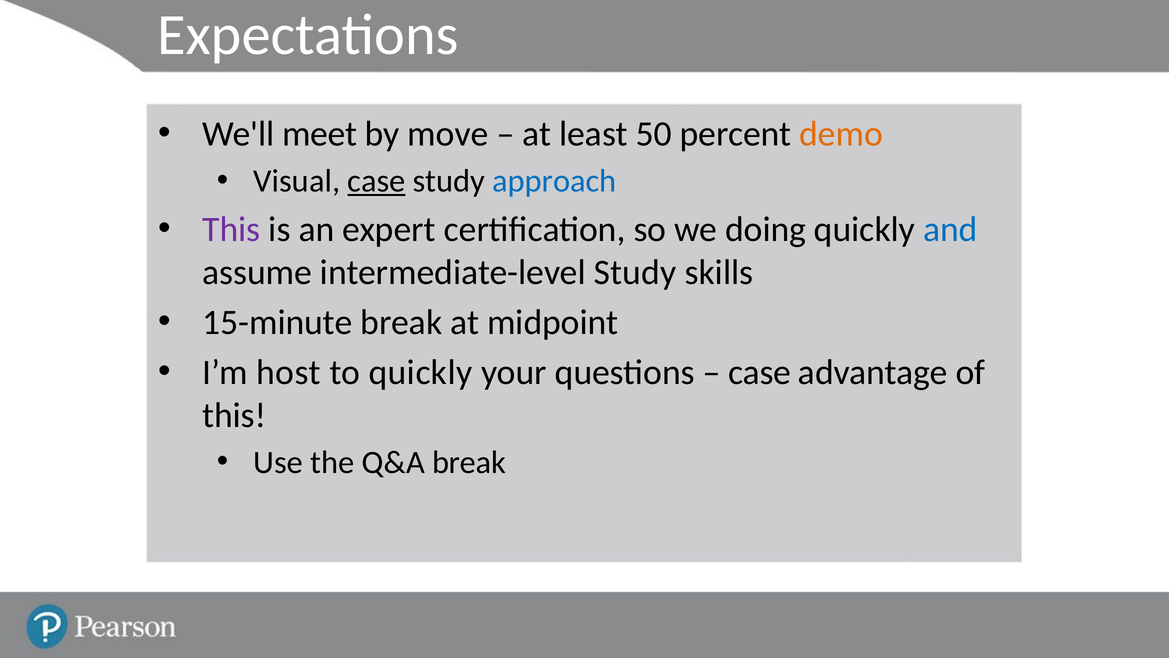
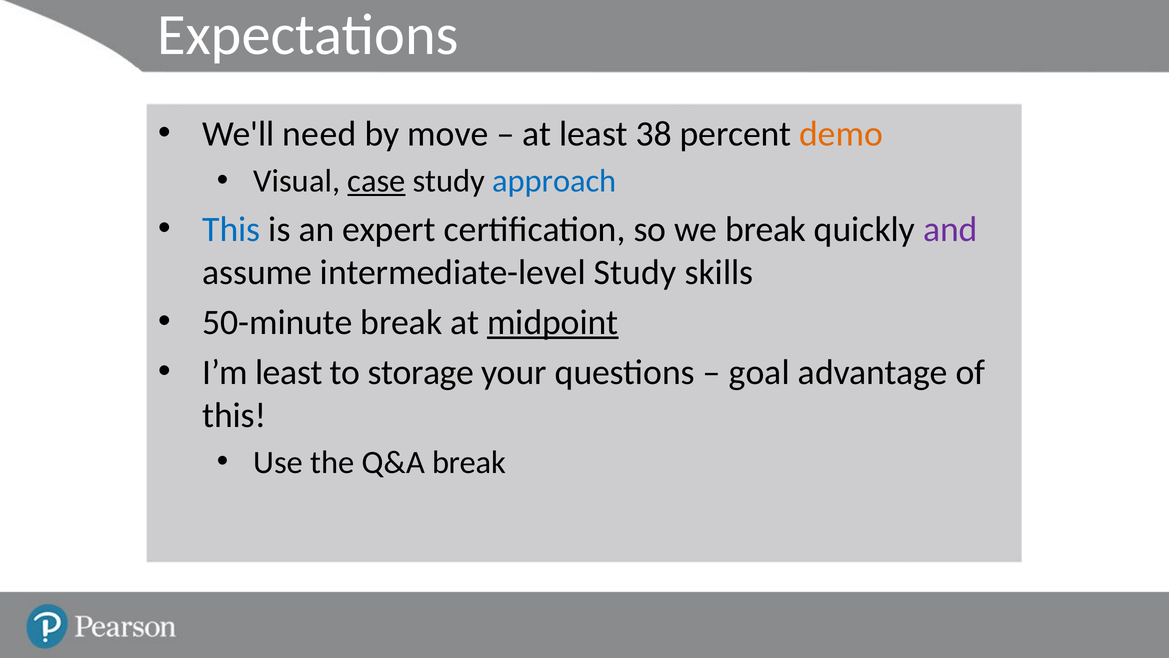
meet: meet -> need (319, 134)
50: 50 -> 38 (654, 134)
This colour: purple -> blue (231, 229)
we doing: doing -> break (766, 229)
and colour: blue -> purple (950, 229)
15-minute: 15-minute -> 50-minute (277, 322)
midpoint underline: none -> present (553, 322)
I’m host: host -> least (289, 372)
to quickly: quickly -> storage (421, 372)
case: case -> goal (759, 372)
